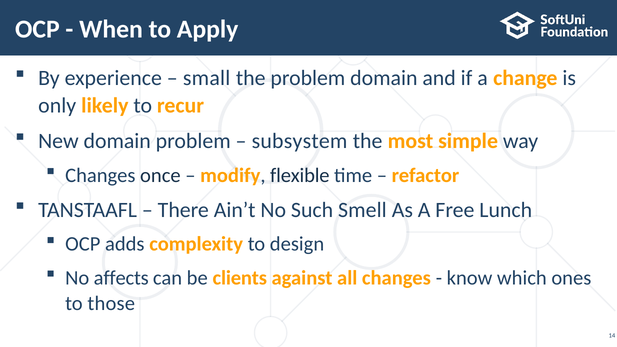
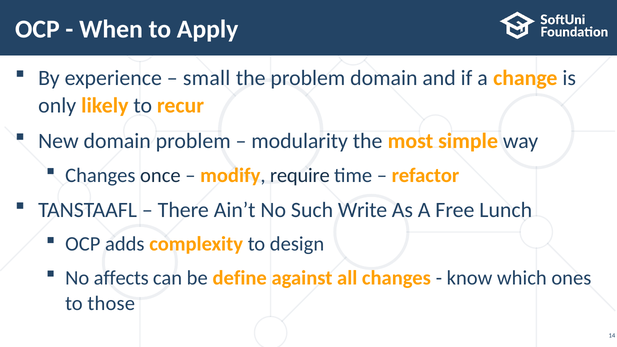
subsystem: subsystem -> modularity (300, 141)
flexible: flexible -> require (300, 175)
Smell: Smell -> Write (363, 210)
clients: clients -> define (240, 278)
